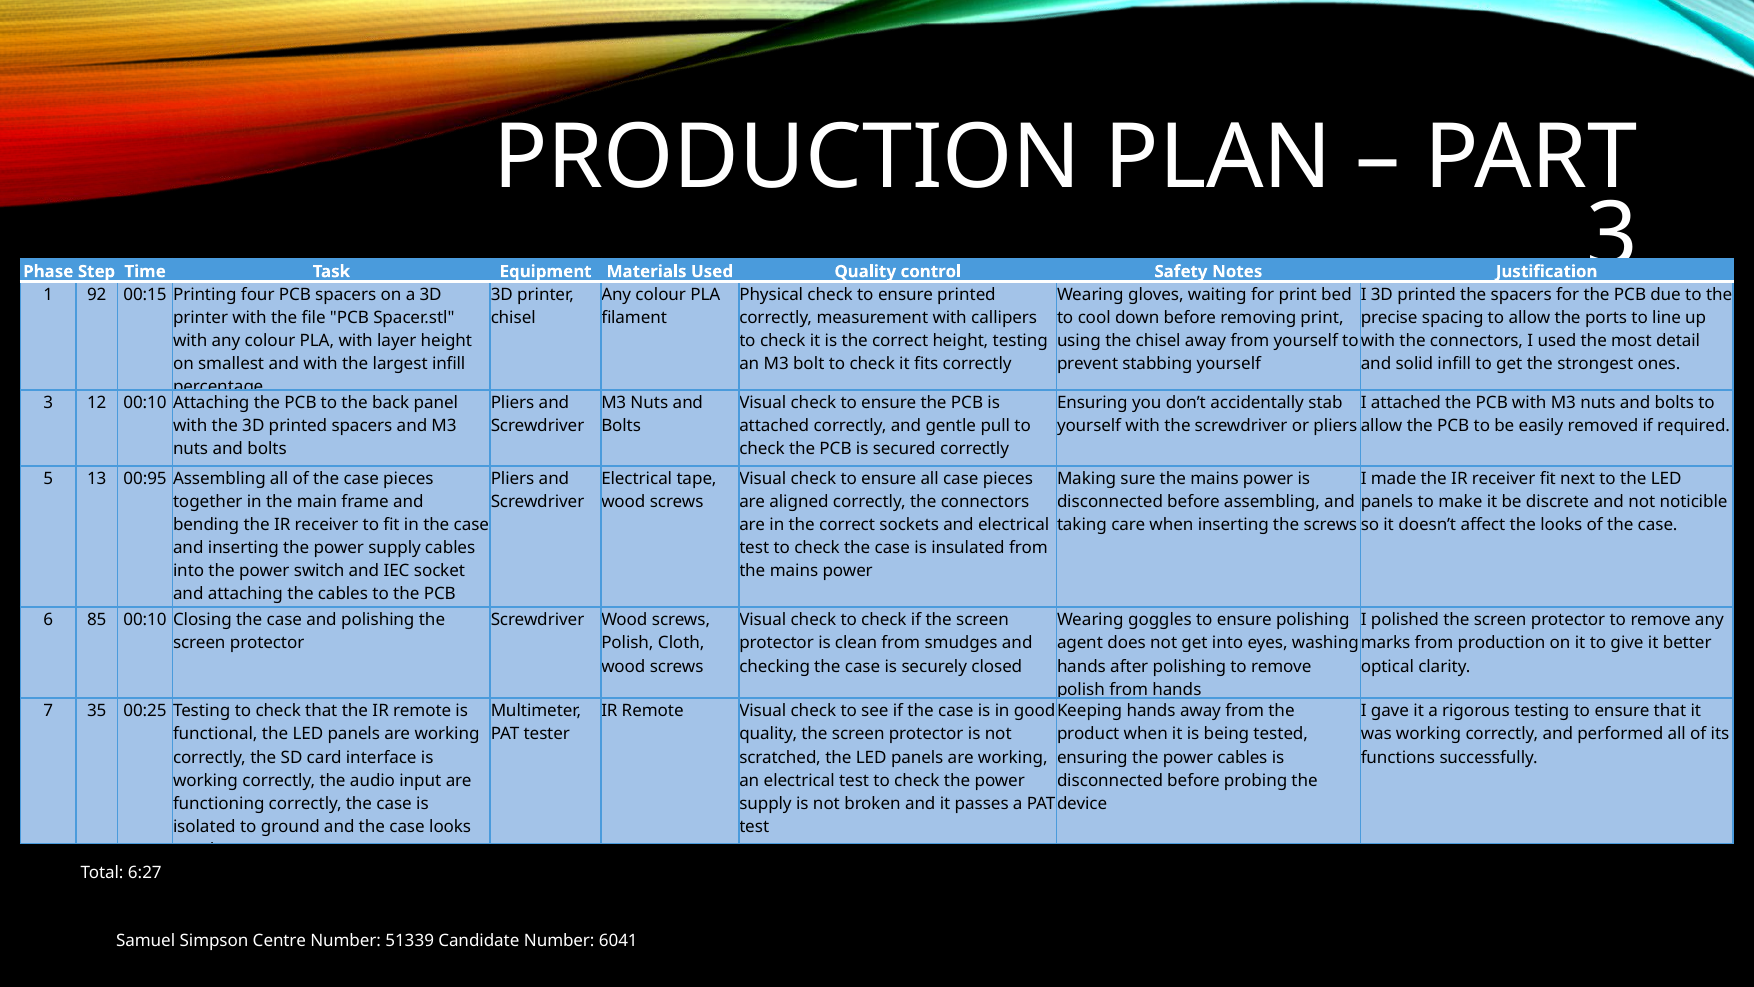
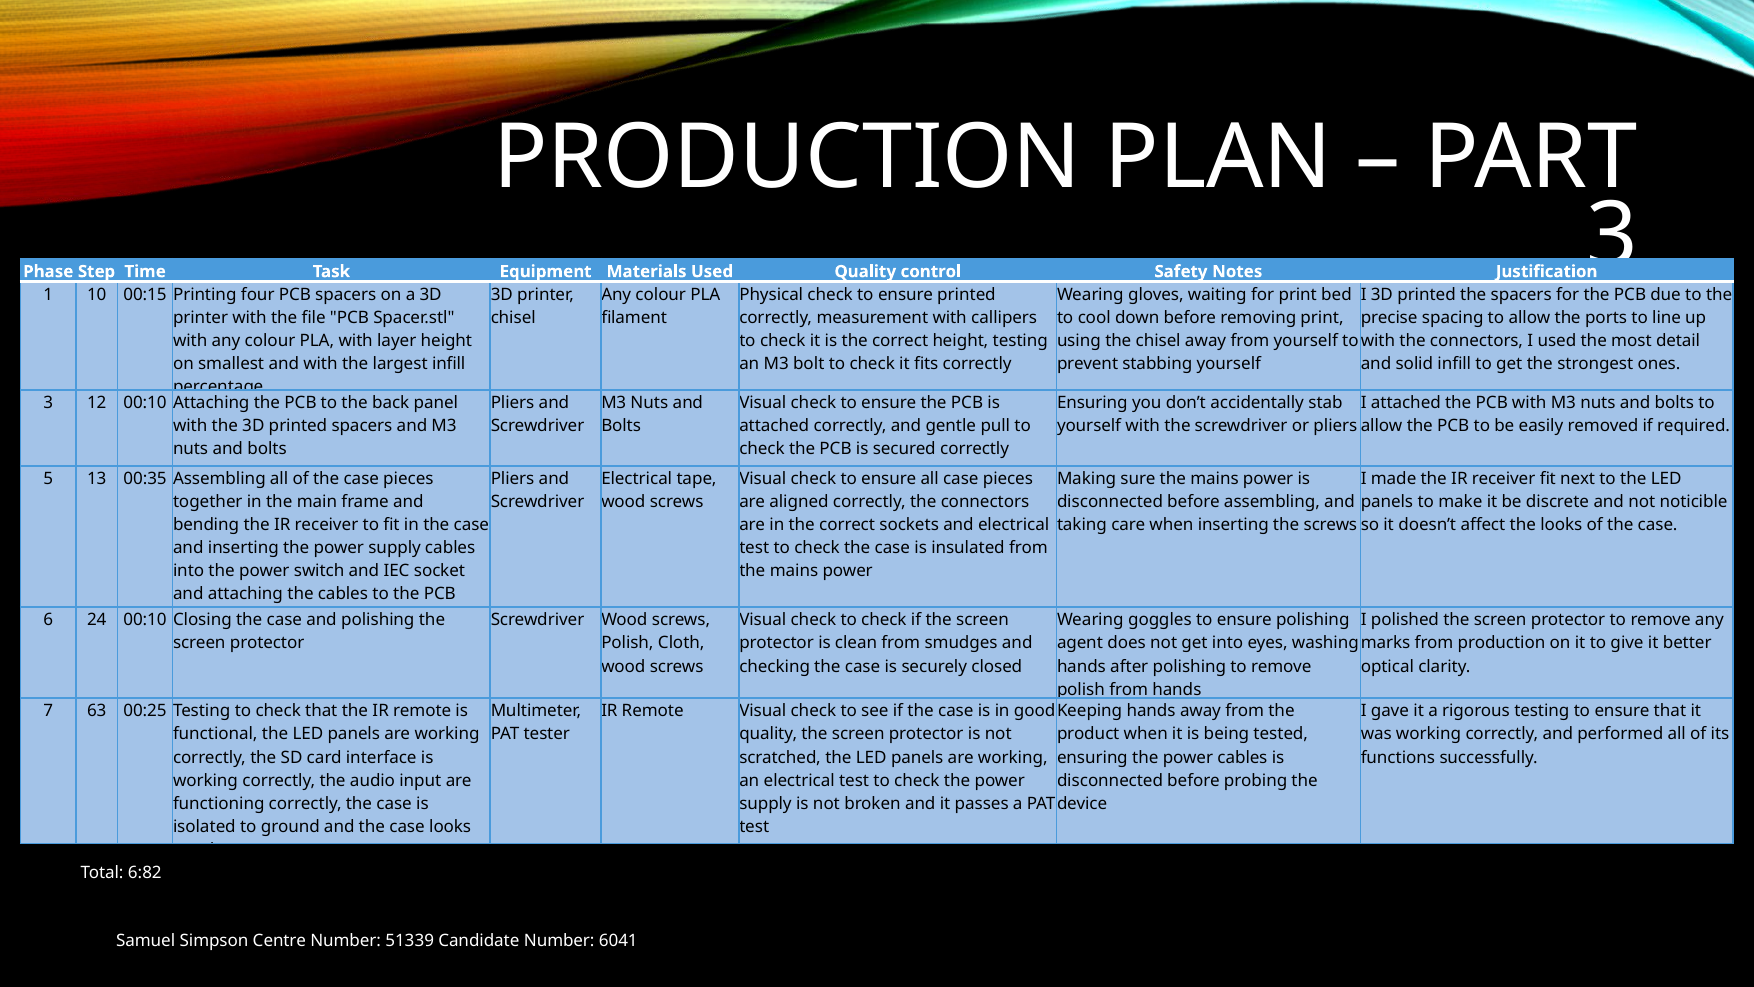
92: 92 -> 10 (97, 294)
00:95: 00:95 -> 00:35 (145, 479)
85: 85 -> 24 (97, 620)
35: 35 -> 63 (97, 711)
6:27: 6:27 -> 6:82 (145, 872)
